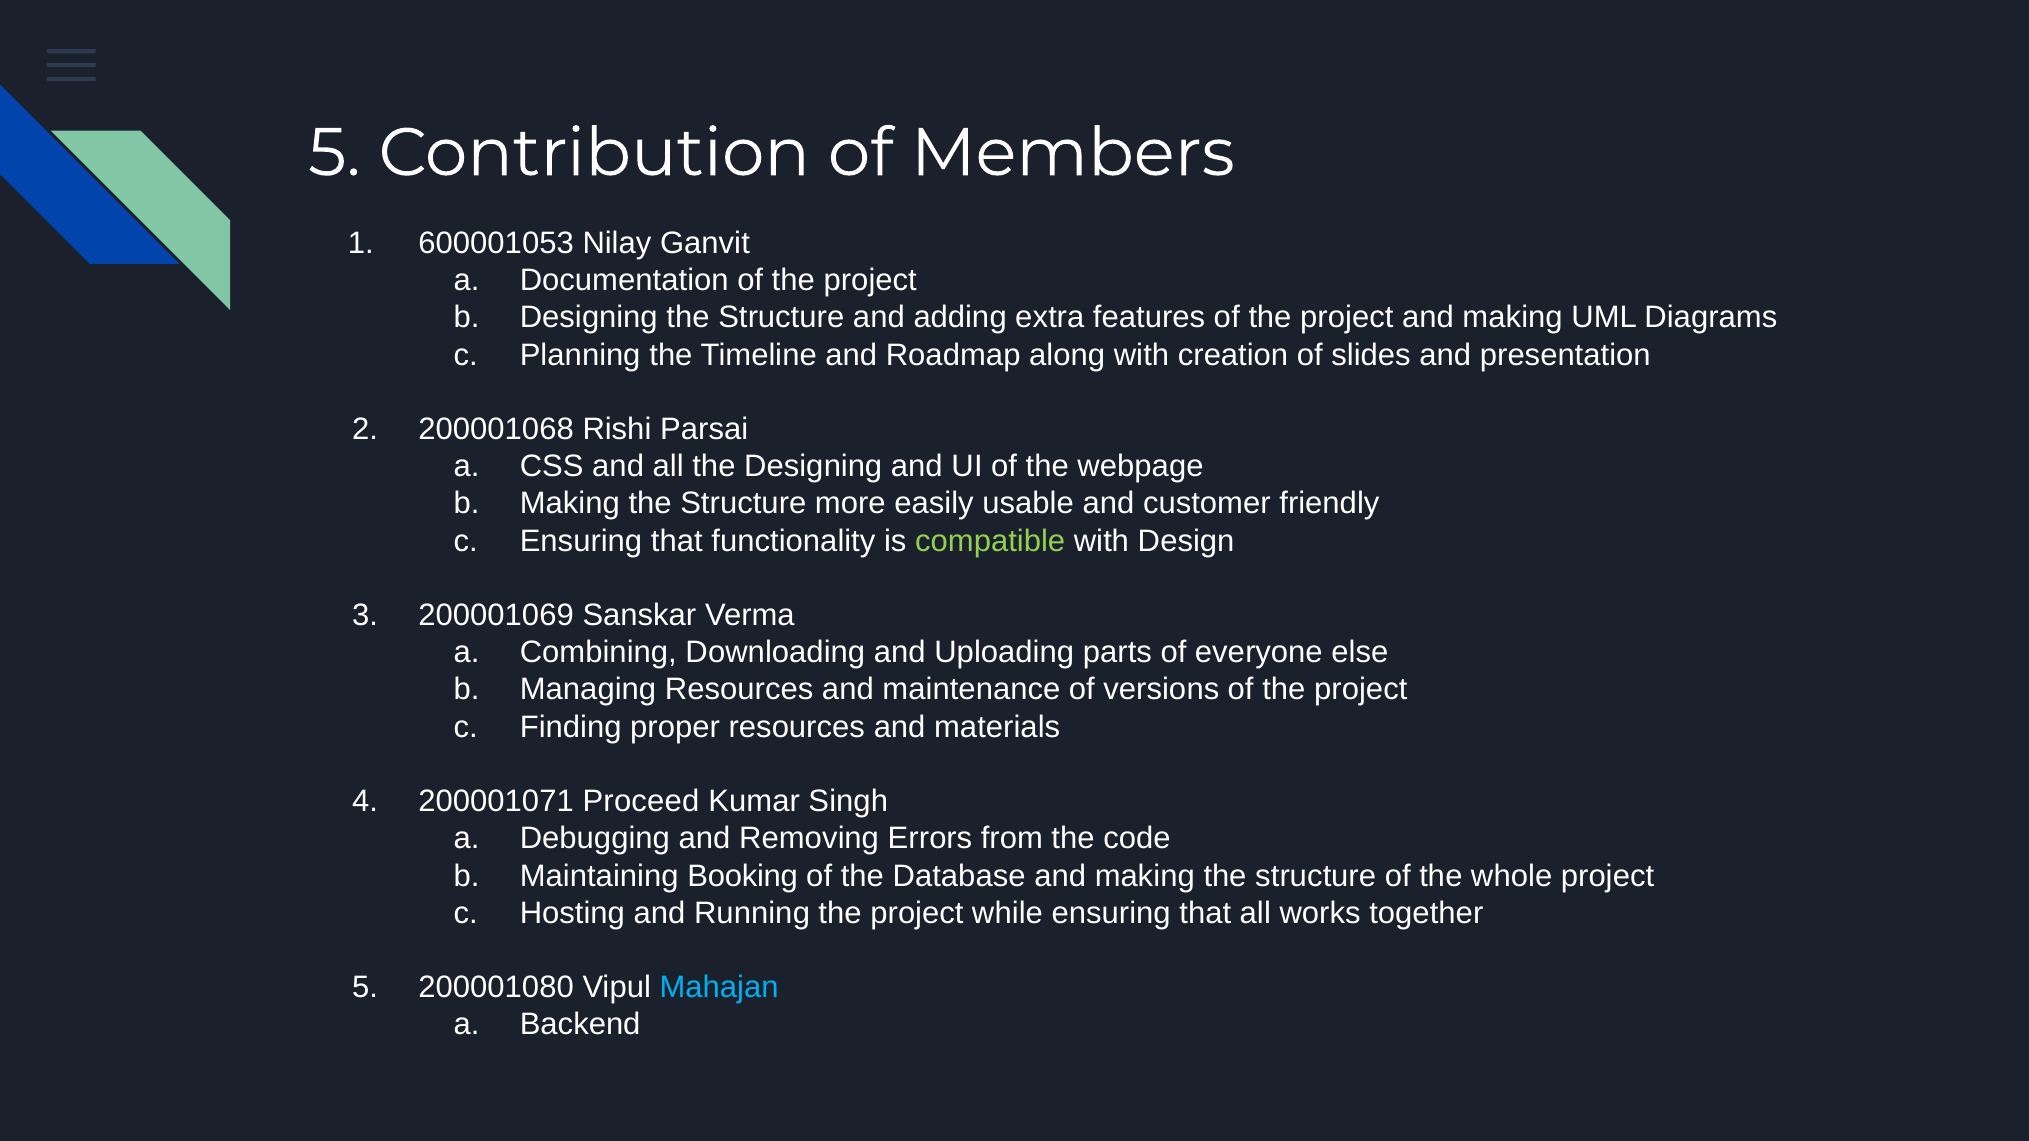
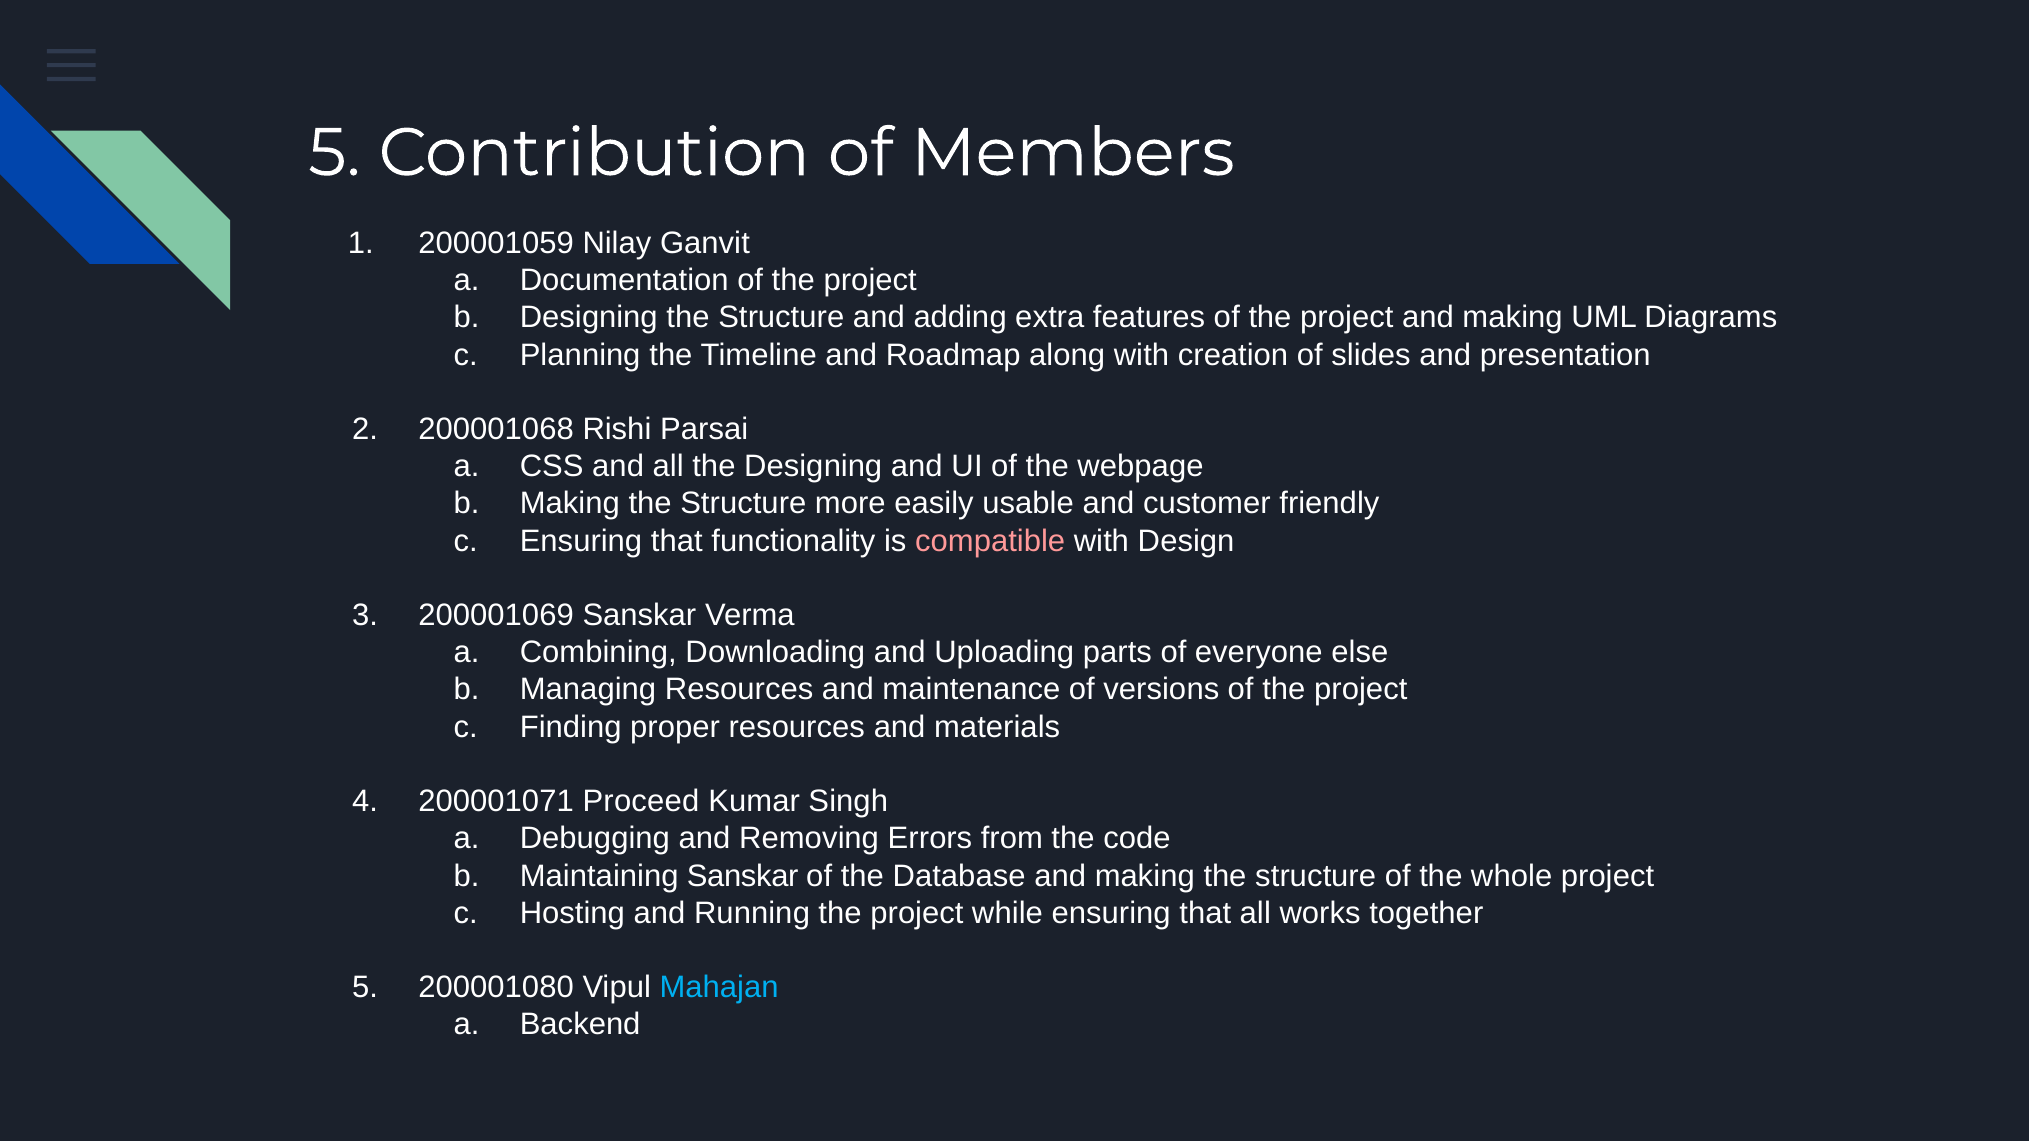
600001053: 600001053 -> 200001059 (496, 243)
compatible colour: light green -> pink (990, 541)
Maintaining Booking: Booking -> Sanskar (743, 876)
